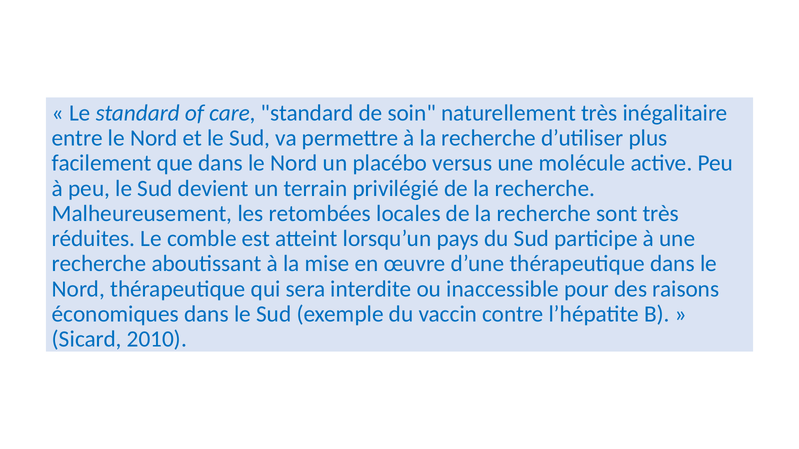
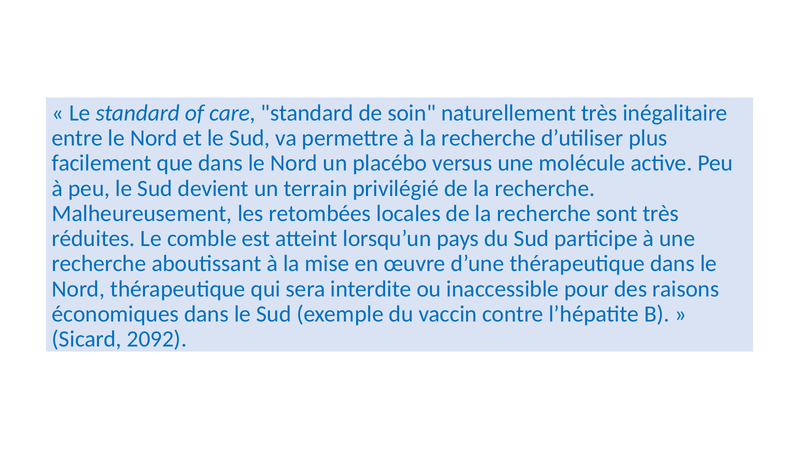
2010: 2010 -> 2092 (157, 340)
